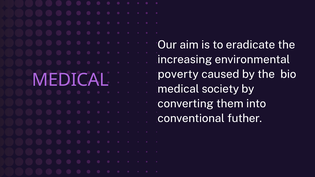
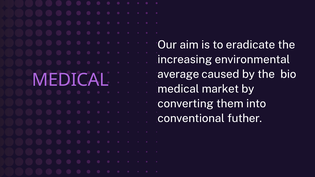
poverty: poverty -> average (178, 74)
society: society -> market (220, 89)
